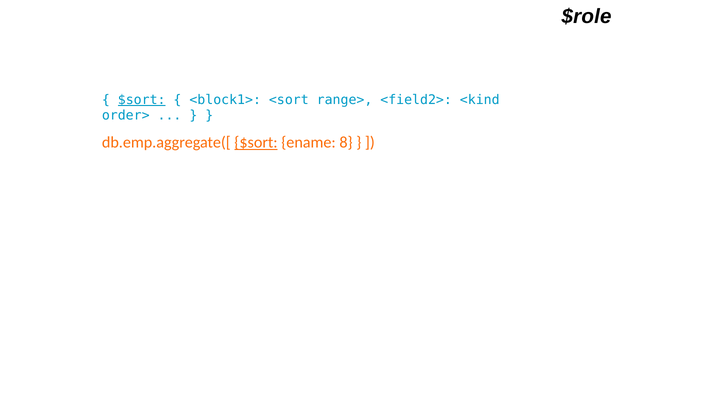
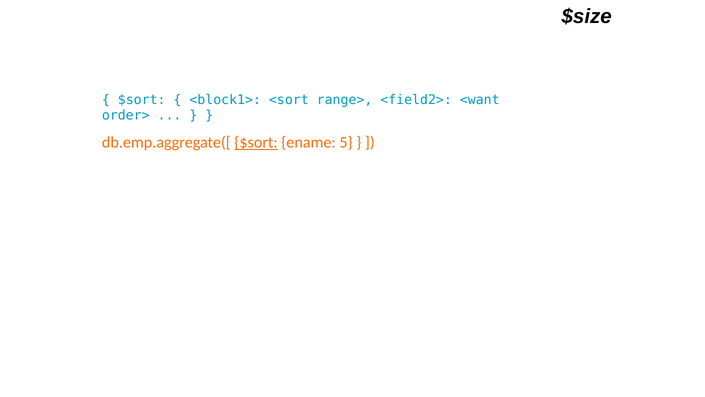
$role: $role -> $size (587, 16)
$sort underline: present -> none (142, 100)
<kind: <kind -> <want (480, 100)
8: 8 -> 5 (346, 142)
